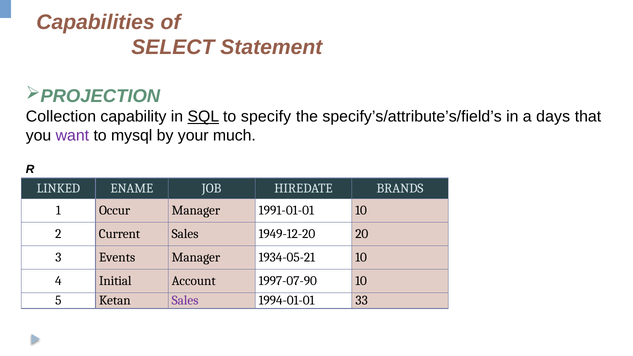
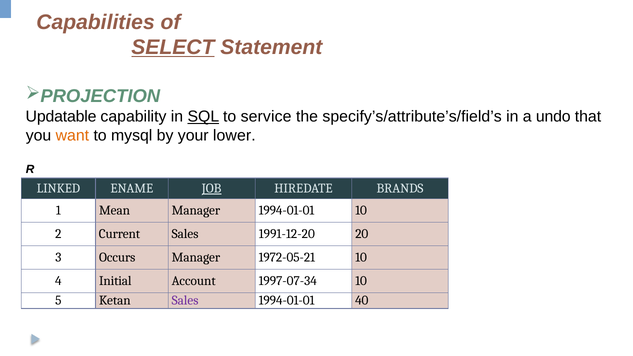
SELECT underline: none -> present (173, 47)
Collection: Collection -> Updatable (61, 117)
specify: specify -> service (266, 117)
days: days -> undo (553, 117)
want colour: purple -> orange (72, 136)
much: much -> lower (234, 136)
JOB underline: none -> present (212, 188)
Occur: Occur -> Mean (115, 211)
Manager 1991-01-01: 1991-01-01 -> 1994-01-01 (286, 211)
1949-12-20: 1949-12-20 -> 1991-12-20 (287, 234)
Events: Events -> Occurs (117, 258)
1934-05-21: 1934-05-21 -> 1972-05-21 (287, 258)
1997-07-90: 1997-07-90 -> 1997-07-34 (288, 281)
33: 33 -> 40 (362, 301)
